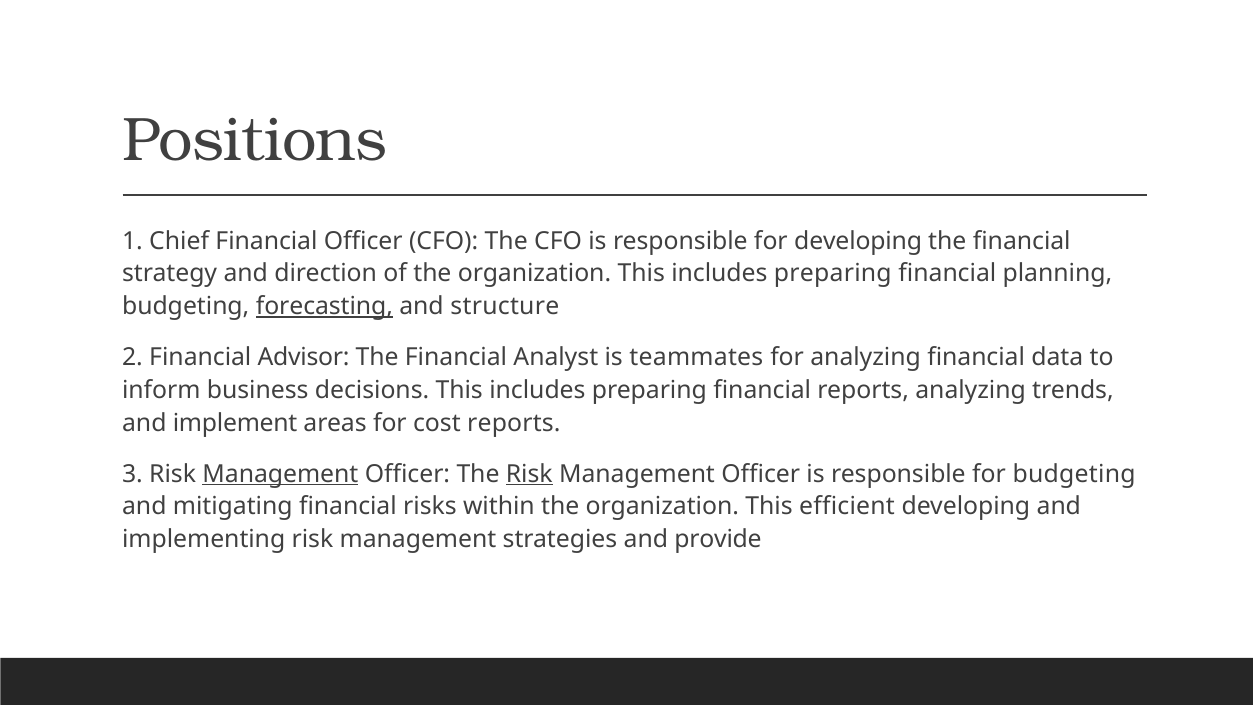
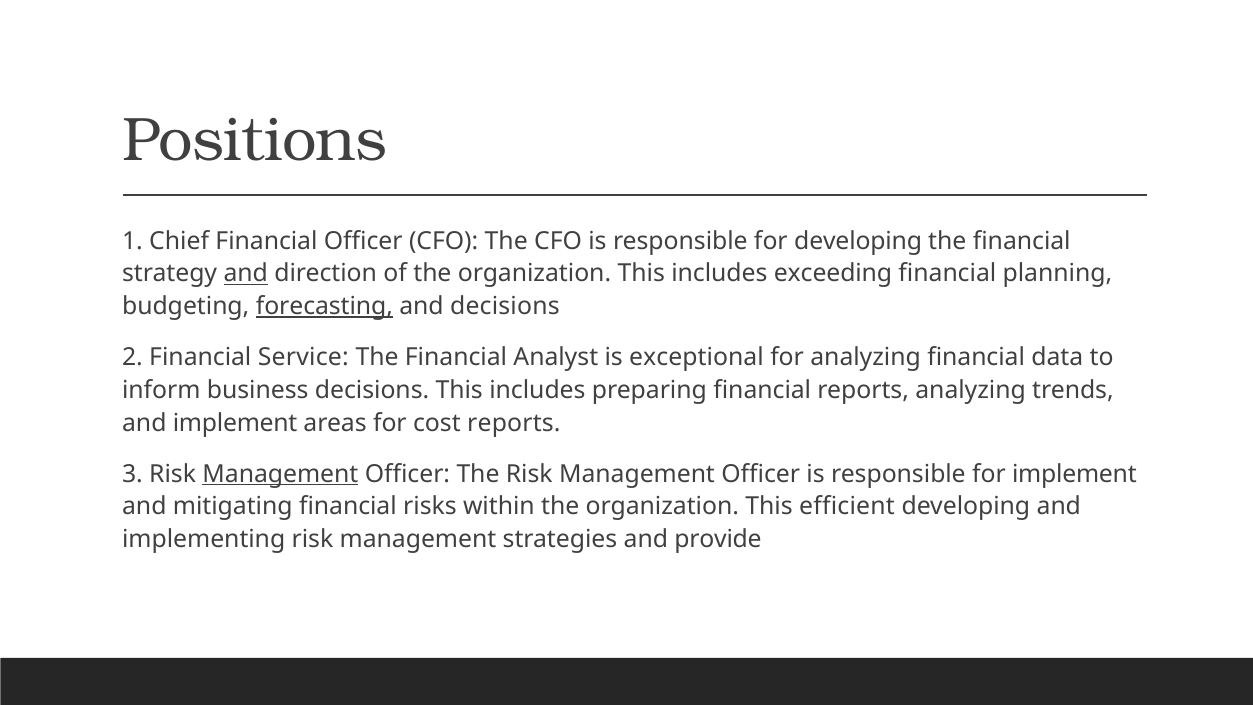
and underline: none -> present (246, 274)
organization This includes preparing: preparing -> exceeding (833, 274)
and structure: structure -> decisions (505, 306)
Advisor: Advisor -> Service (303, 357)
teammates: teammates -> exceptional (696, 357)
Risk underline: present -> none (529, 474)
for budgeting: budgeting -> implement (1074, 474)
